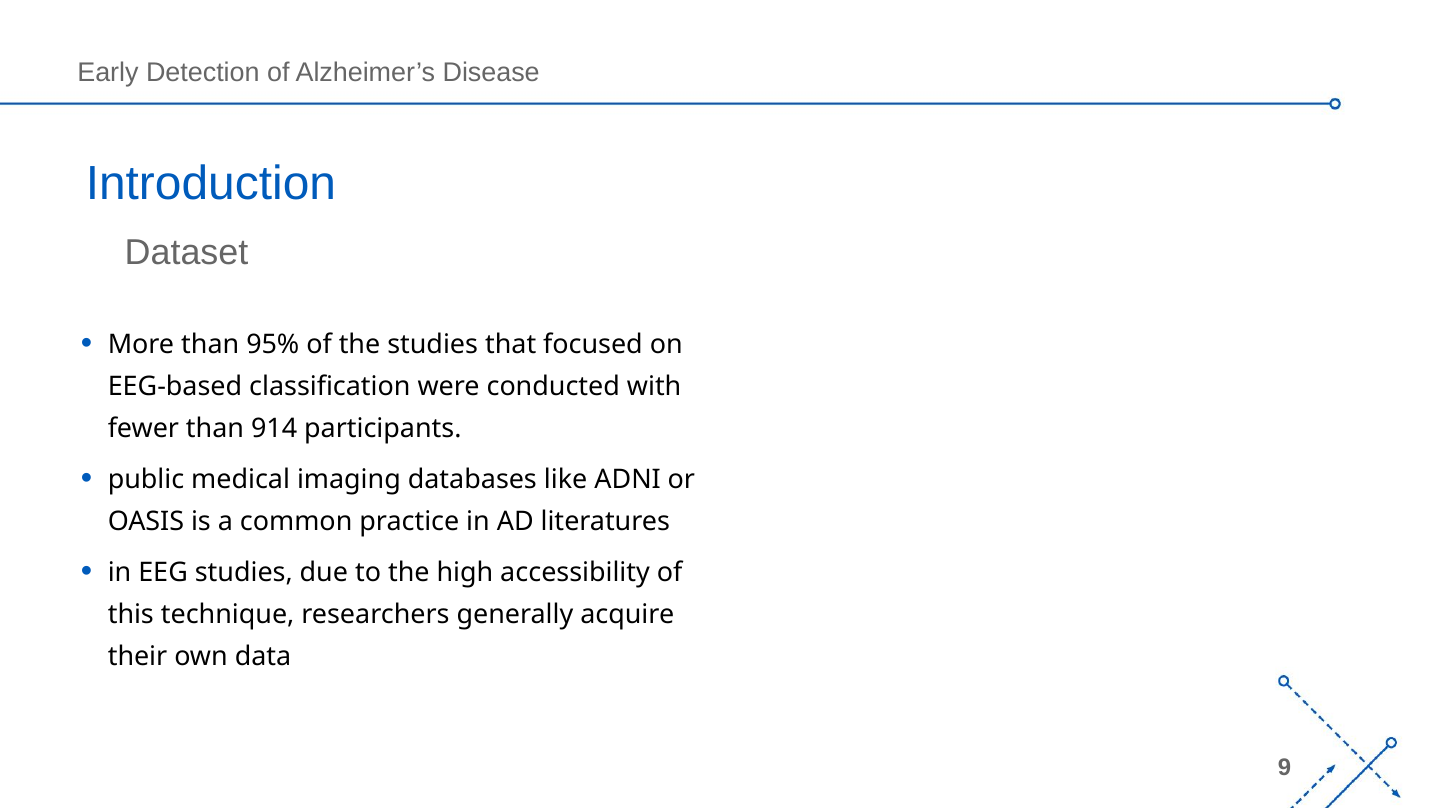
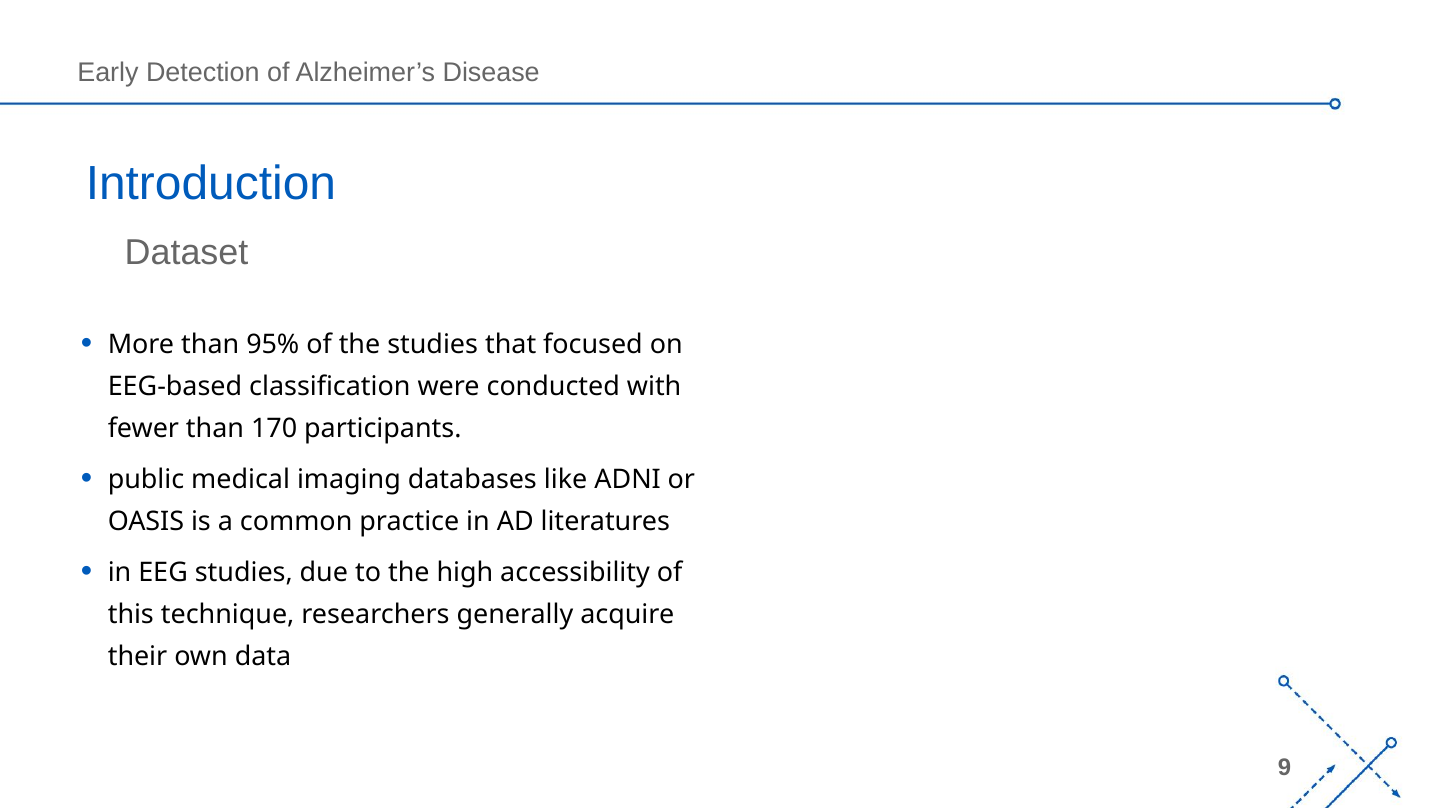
914: 914 -> 170 (274, 428)
